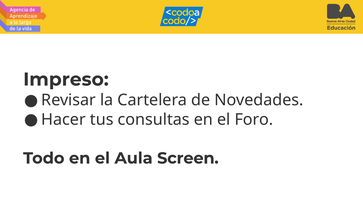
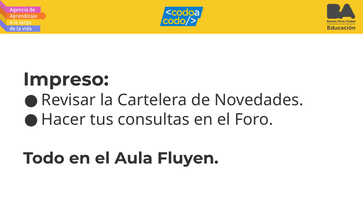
Screen: Screen -> Fluyen (188, 158)
